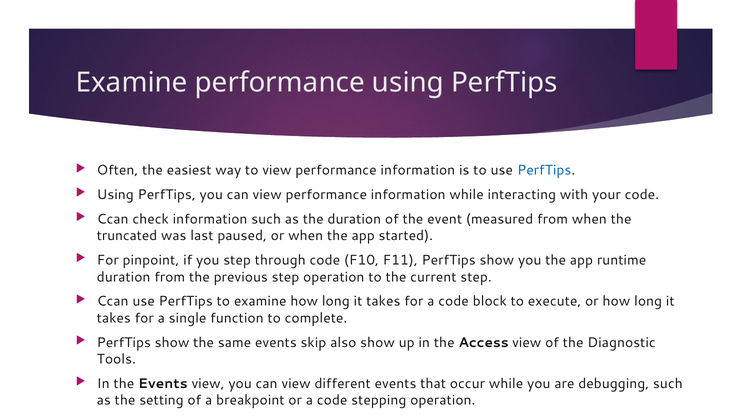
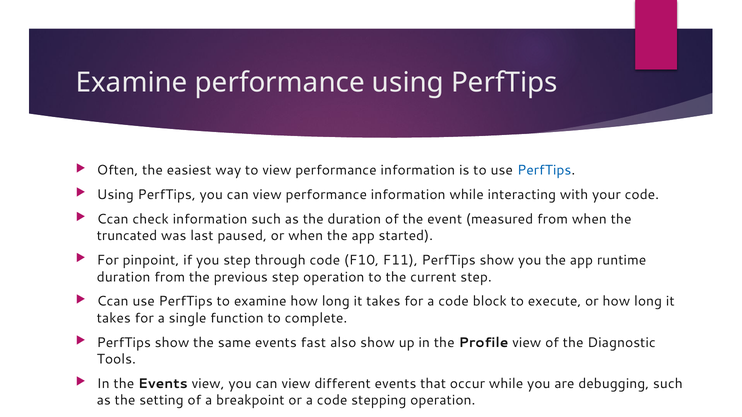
skip: skip -> fast (313, 343)
Access: Access -> Profile (484, 343)
